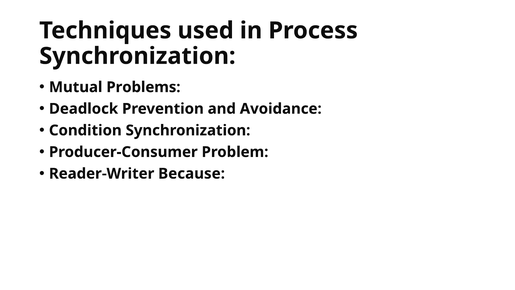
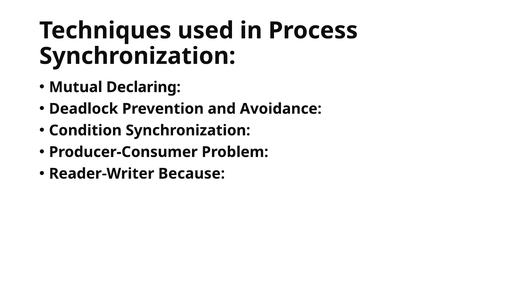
Problems: Problems -> Declaring (143, 87)
